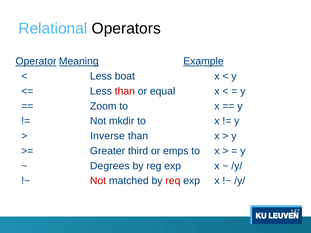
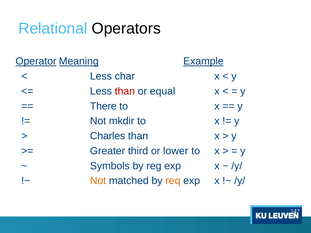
boat: boat -> char (125, 76)
Zoom: Zoom -> There (103, 106)
Inverse: Inverse -> Charles (108, 136)
emps: emps -> lower (176, 151)
Degrees: Degrees -> Symbols (110, 166)
Not colour: red -> orange (98, 181)
req colour: red -> orange (173, 181)
